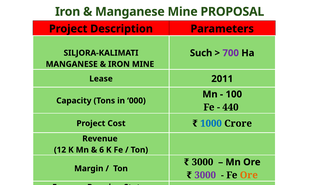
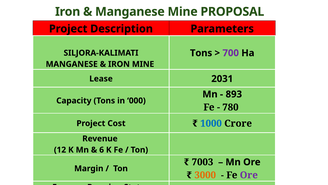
Such: Such -> Tons (201, 53)
2011: 2011 -> 2031 (222, 79)
100: 100 -> 893 (234, 94)
440: 440 -> 780 (230, 107)
3000: 3000 -> 7003 (202, 162)
3000 colour: purple -> orange (205, 175)
Ore colour: orange -> purple (249, 175)
